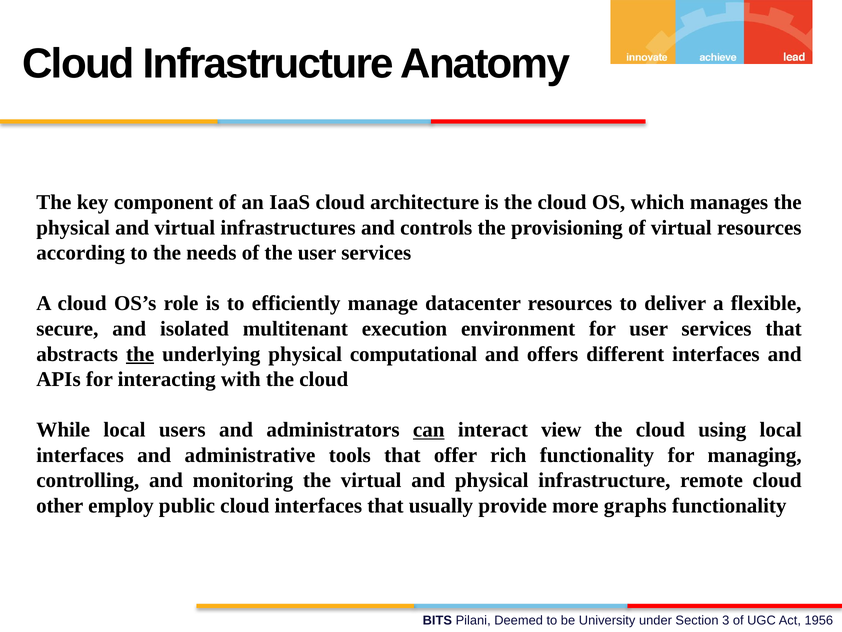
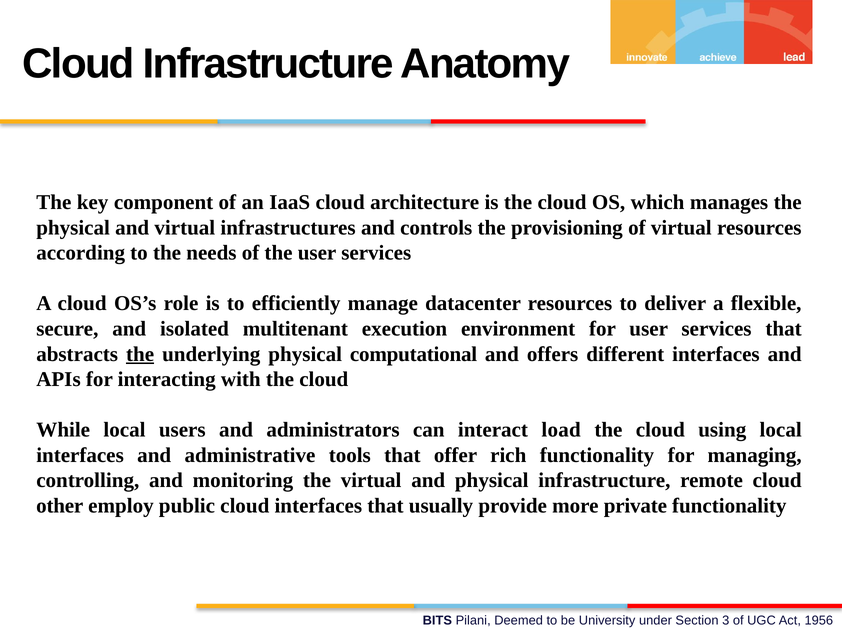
can underline: present -> none (429, 430)
view: view -> load (561, 430)
graphs: graphs -> private (635, 505)
